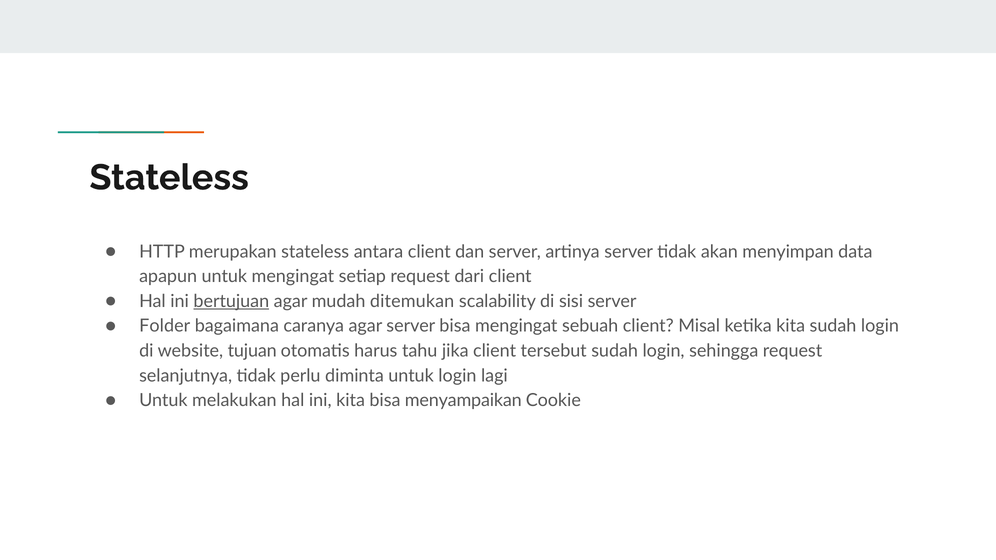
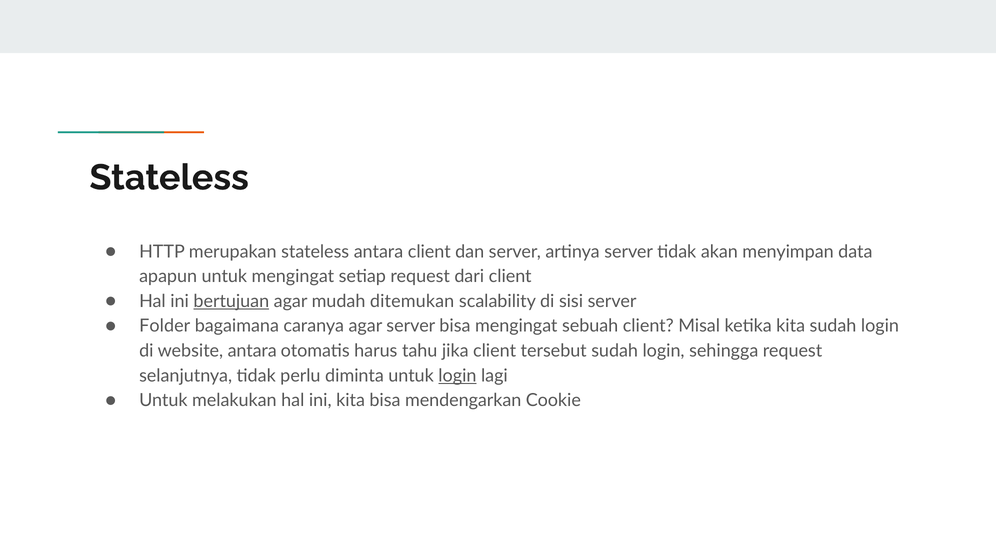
website tujuan: tujuan -> antara (252, 351)
login underline: none -> present (457, 376)
menyampaikan: menyampaikan -> mendengarkan (463, 401)
